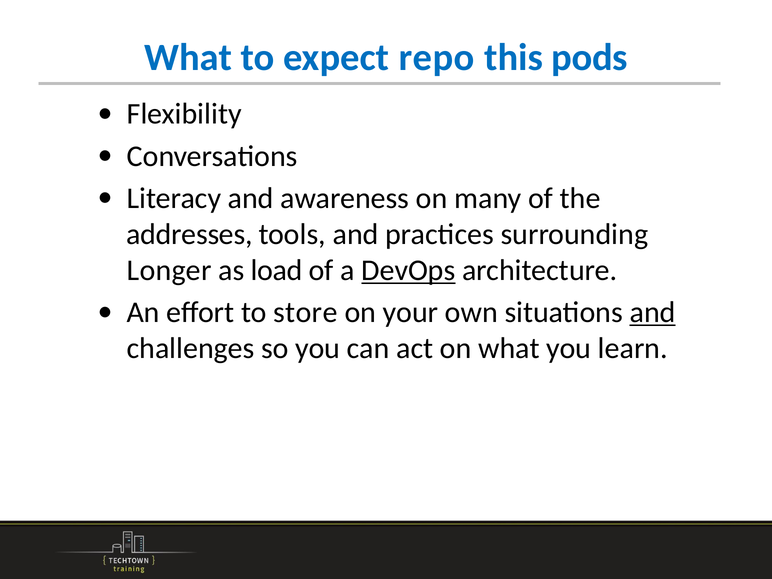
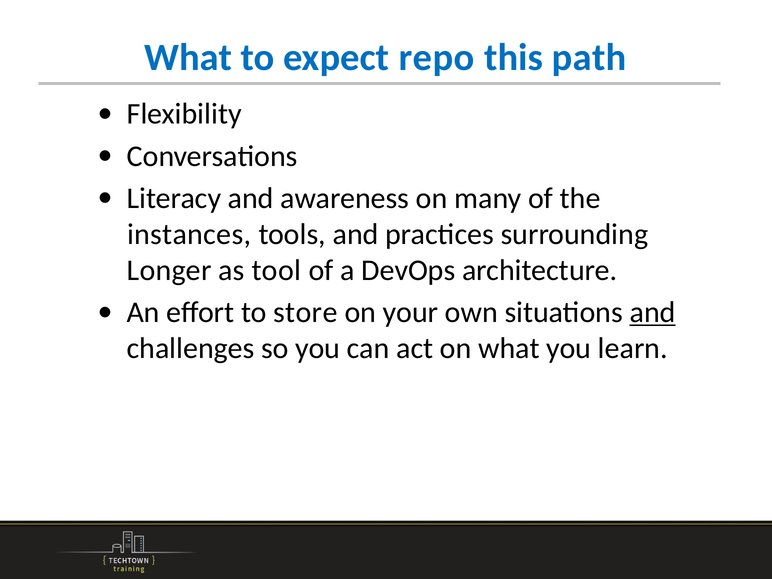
pods: pods -> path (589, 57)
addresses: addresses -> instances (189, 234)
load: load -> tool (276, 270)
DevOps underline: present -> none (408, 270)
